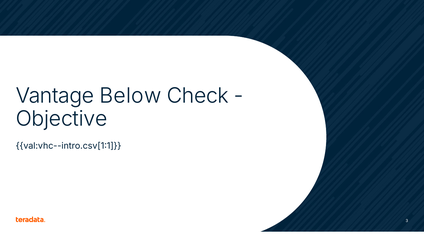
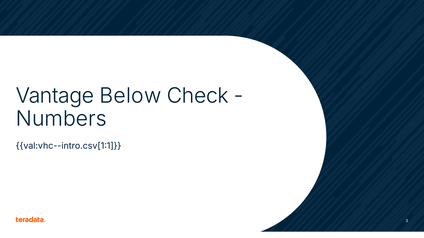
Objective: Objective -> Numbers (61, 119)
